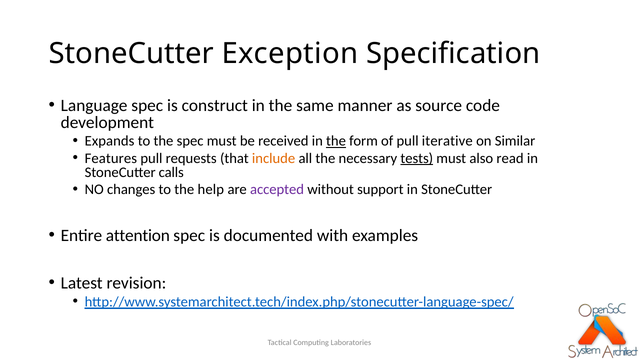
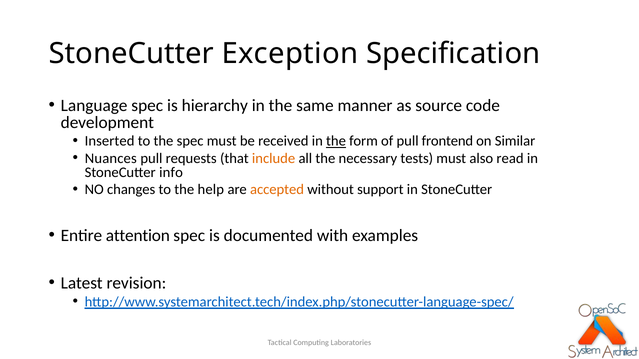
construct: construct -> hierarchy (215, 106)
Expands: Expands -> Inserted (110, 141)
iterative: iterative -> frontend (447, 141)
Features: Features -> Nuances (111, 158)
tests underline: present -> none (417, 158)
calls: calls -> info (171, 173)
accepted colour: purple -> orange (277, 190)
